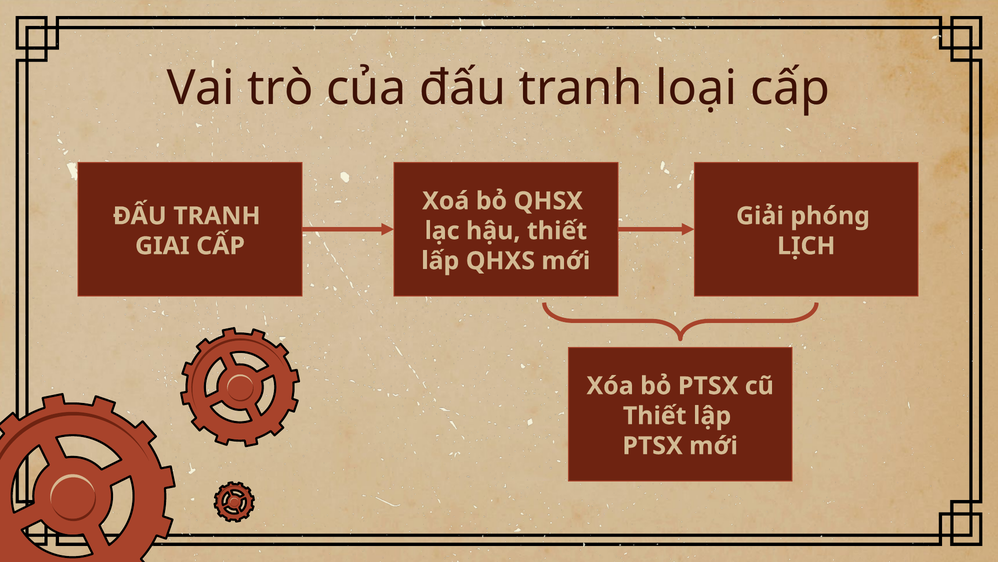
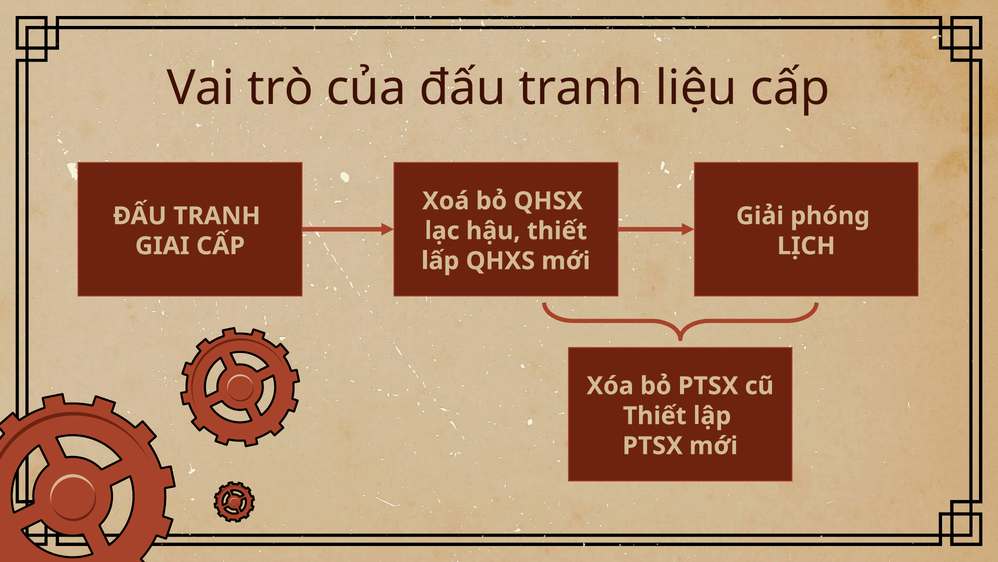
loại: loại -> liệu (696, 88)
